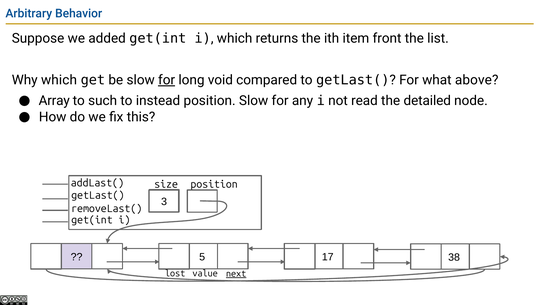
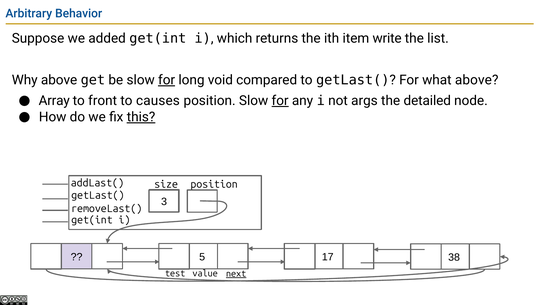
front: front -> write (387, 38)
Why which: which -> above (59, 80)
such: such -> front (103, 101)
instead: instead -> causes (158, 101)
for underline: none -> present (280, 101)
read: read -> args (364, 101)
this underline: none -> present (141, 117)
lost: lost -> test (175, 273)
